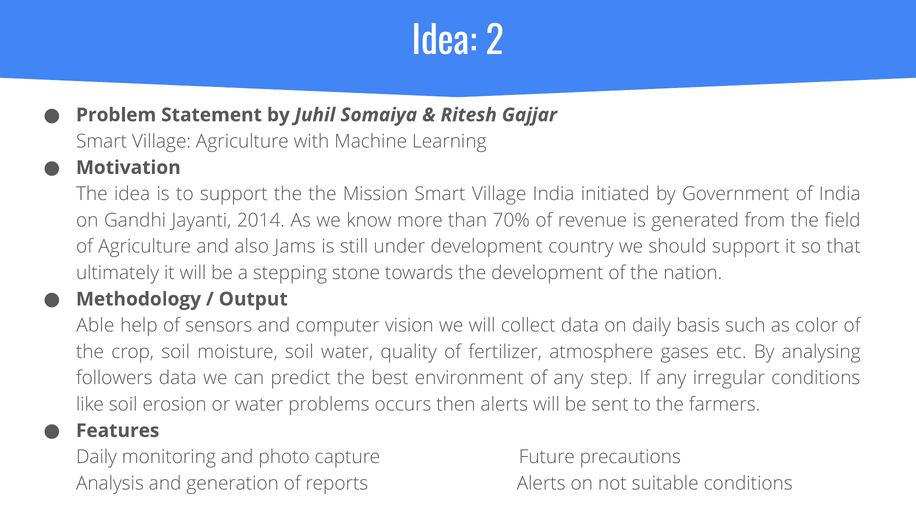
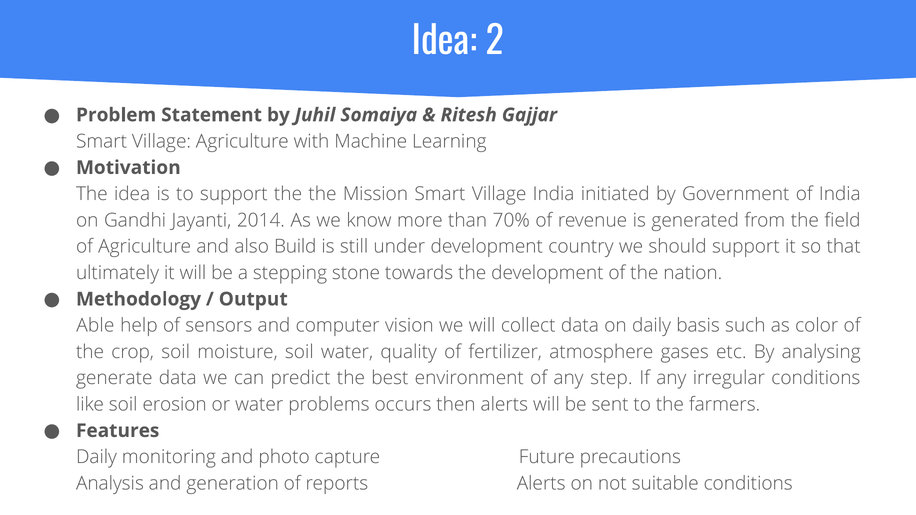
Jams: Jams -> Build (295, 247)
followers: followers -> generate (114, 378)
